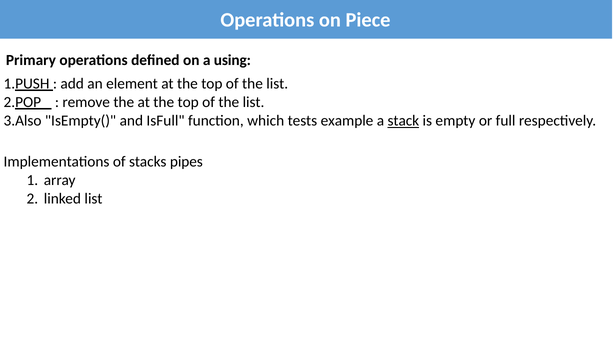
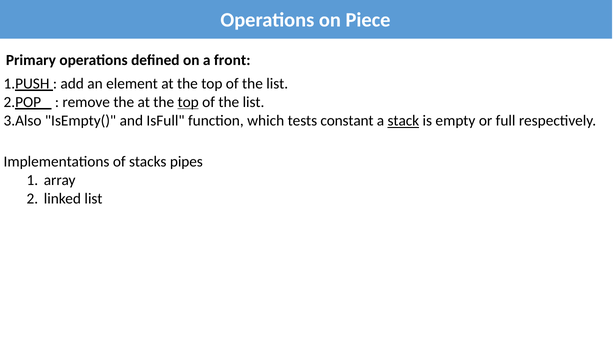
using: using -> front (232, 60)
top underline: none -> present (188, 102)
example: example -> constant (347, 121)
